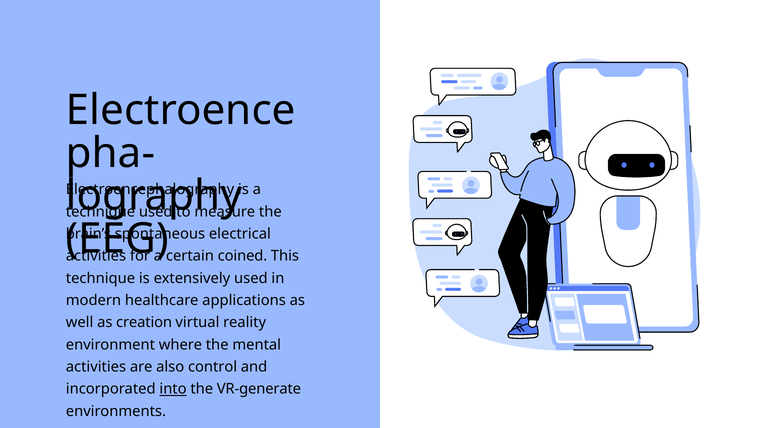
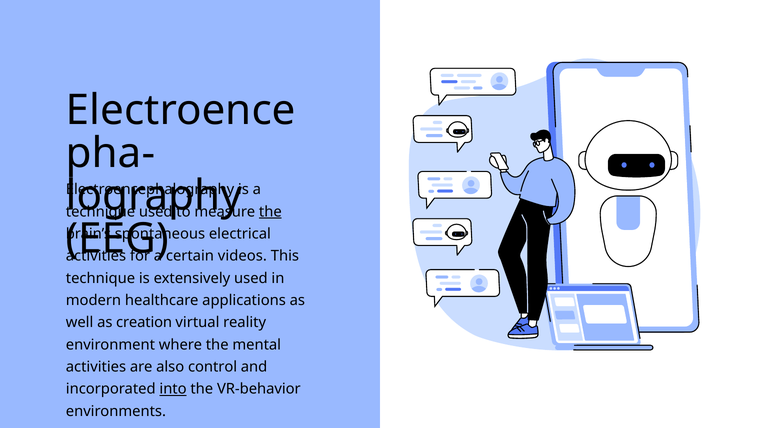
the underline: none -> present (270, 211)
coined: coined -> videos (242, 256)
VR-generate: VR-generate -> VR-behavior (259, 389)
